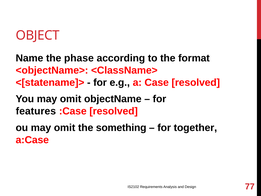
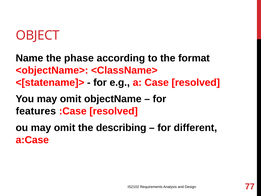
something: something -> describing (121, 127)
together: together -> different (195, 127)
